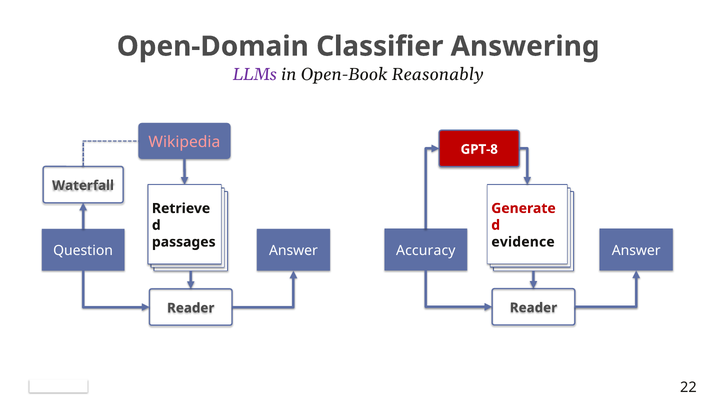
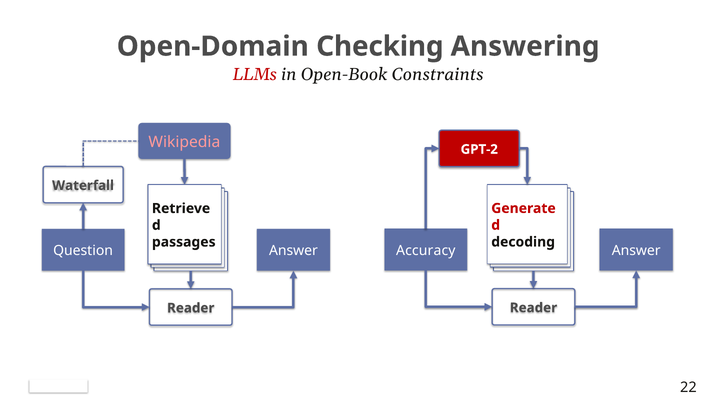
Classifier: Classifier -> Checking (380, 46)
LLMs colour: purple -> red (255, 74)
Reasonably: Reasonably -> Constraints (438, 74)
GPT-8: GPT-8 -> GPT-2 (479, 149)
evidence: evidence -> decoding (523, 242)
